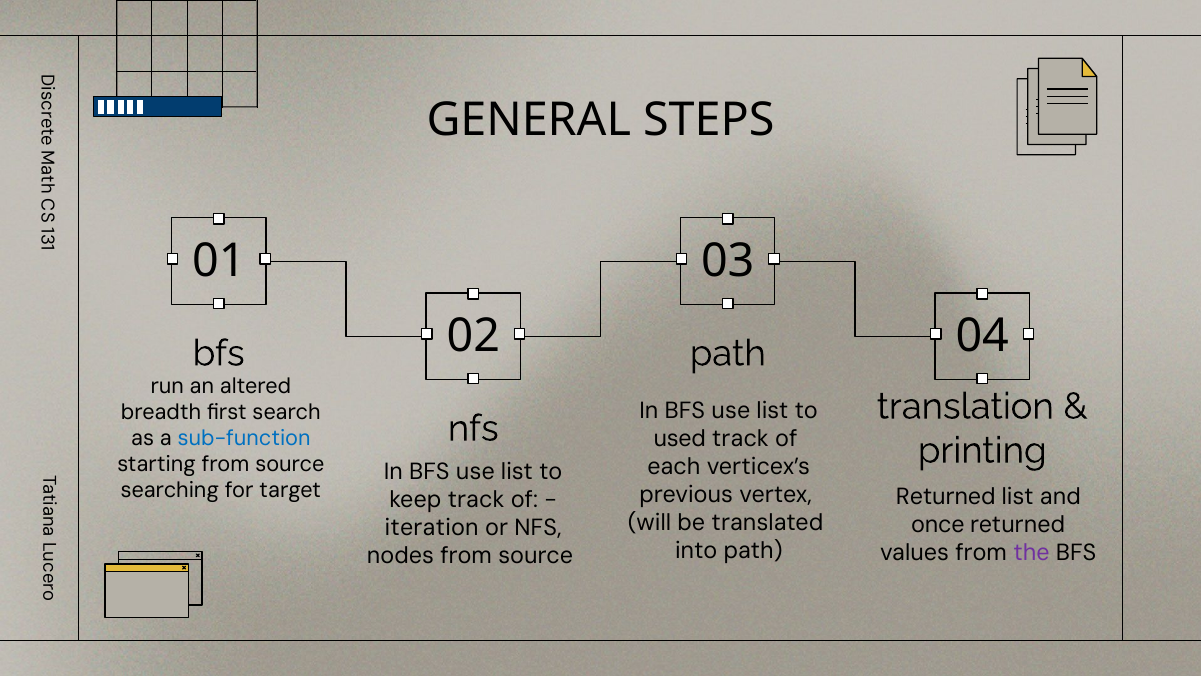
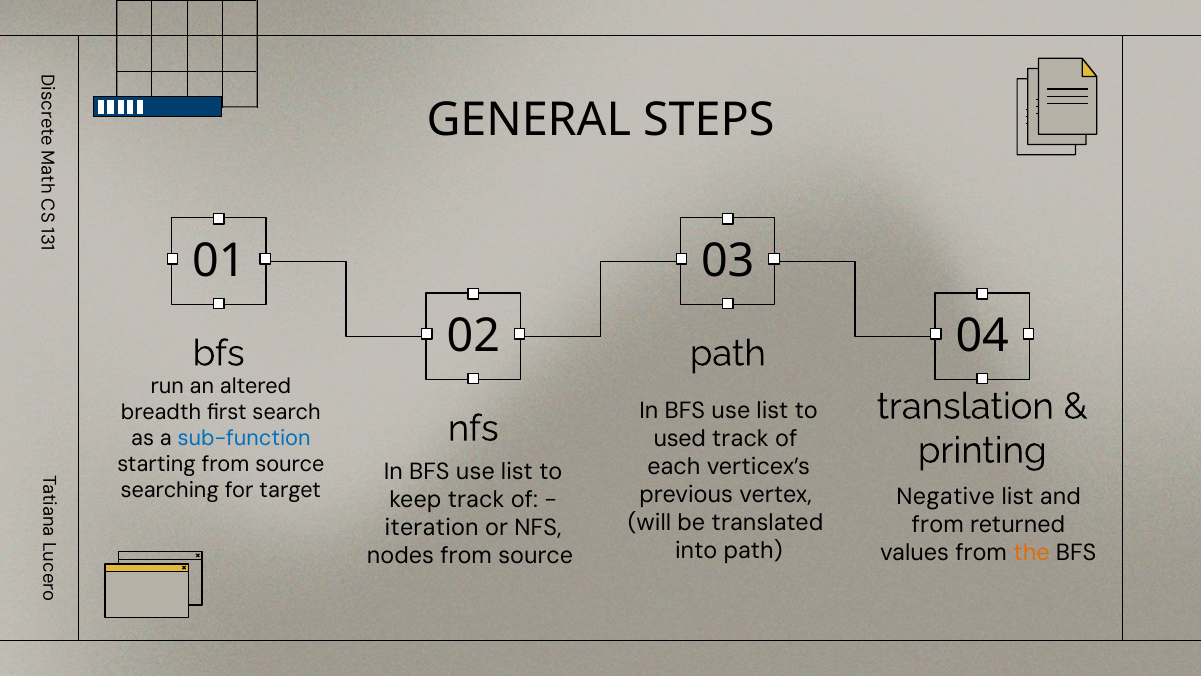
Returned: Returned -> Negative (946, 496)
once: once -> from (938, 524)
the colour: purple -> orange (1031, 552)
